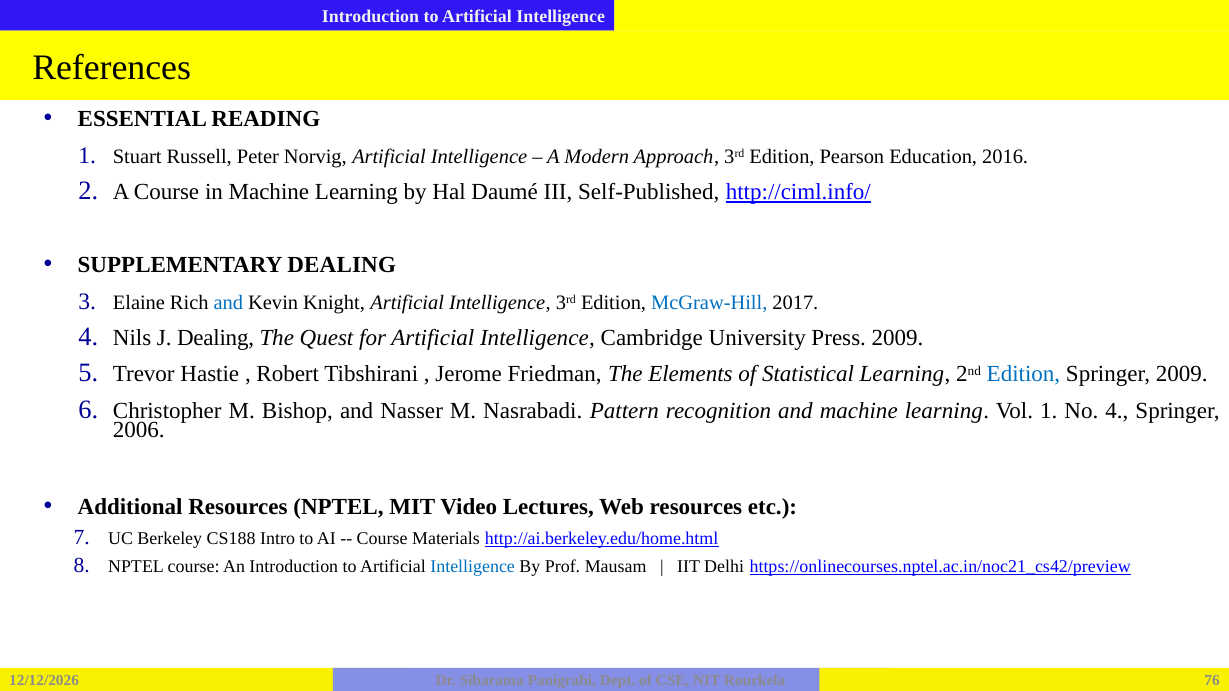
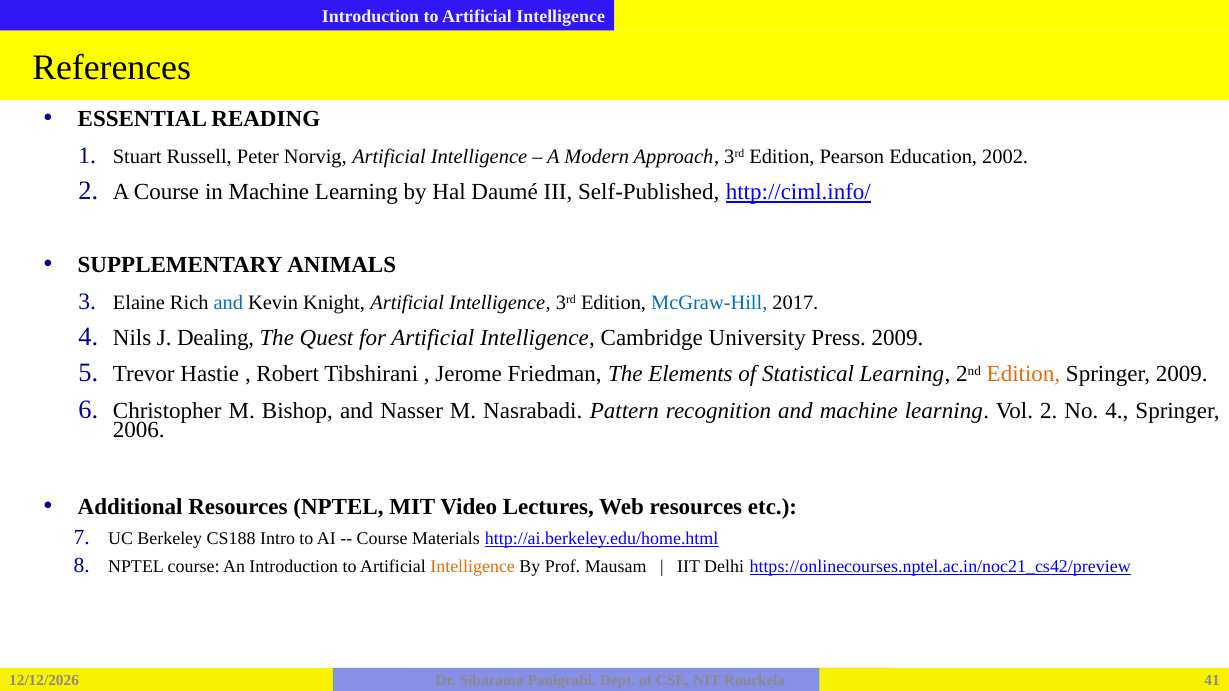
2016: 2016 -> 2002 (1005, 157)
SUPPLEMENTARY DEALING: DEALING -> ANIMALS (342, 265)
Edition colour: blue -> orange (1023, 374)
Vol 1: 1 -> 2 (1049, 411)
Intelligence colour: blue -> orange (473, 567)
76: 76 -> 41 (1212, 681)
